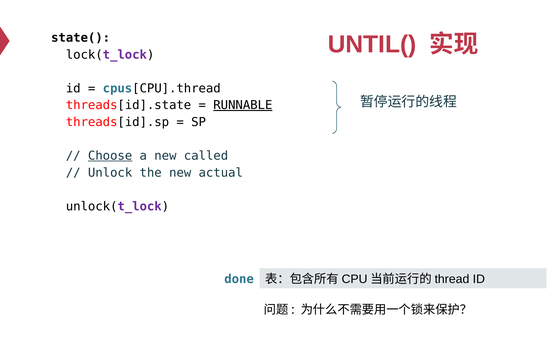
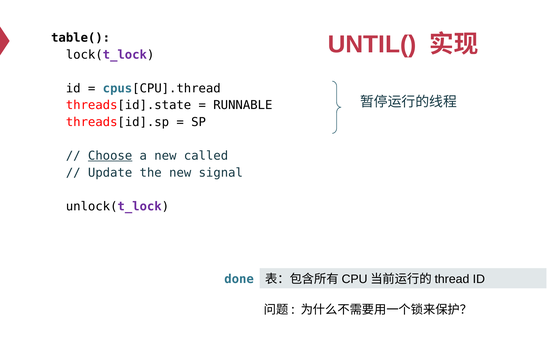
state(: state( -> table( (81, 38)
RUNNABLE underline: present -> none (243, 105)
Unlock: Unlock -> Update (110, 173)
actual: actual -> signal (221, 173)
